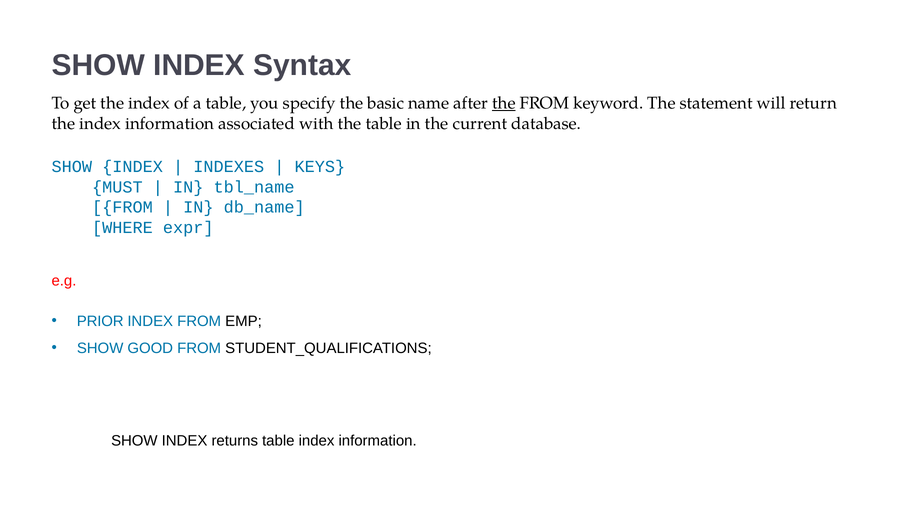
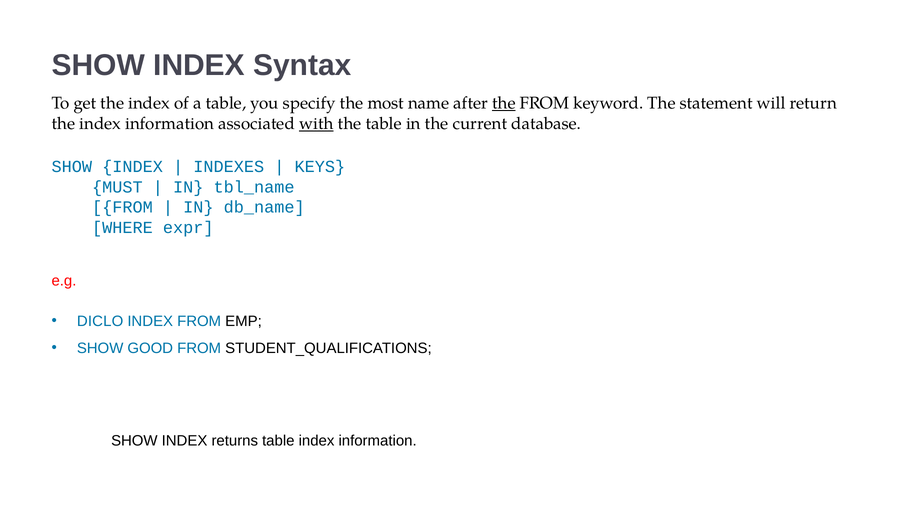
basic: basic -> most (386, 103)
with underline: none -> present (316, 123)
PRIOR: PRIOR -> DICLO (100, 321)
